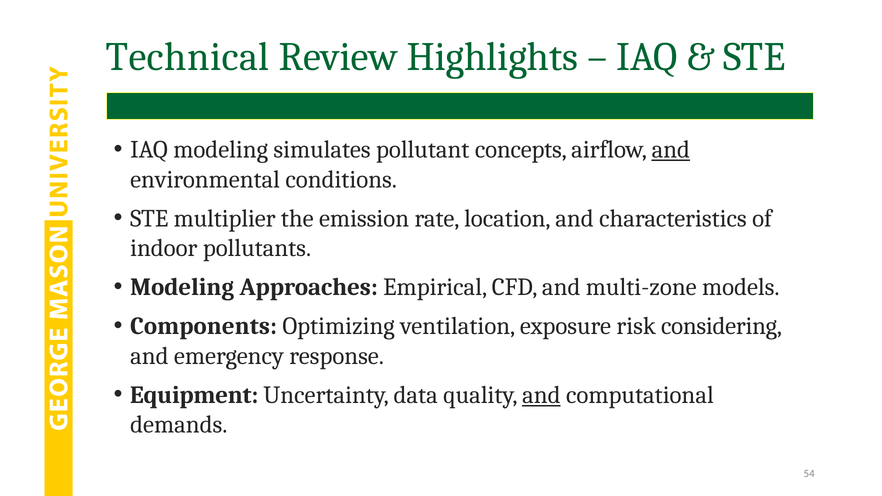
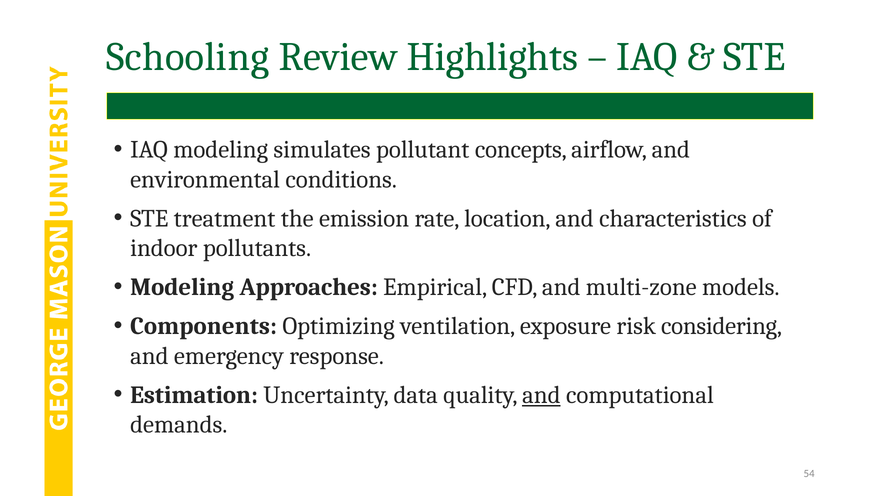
Technical: Technical -> Schooling (188, 57)
and underline: present -> none (671, 150)
multiplier: multiplier -> treatment (225, 218)
Equipment: Equipment -> Estimation (194, 395)
